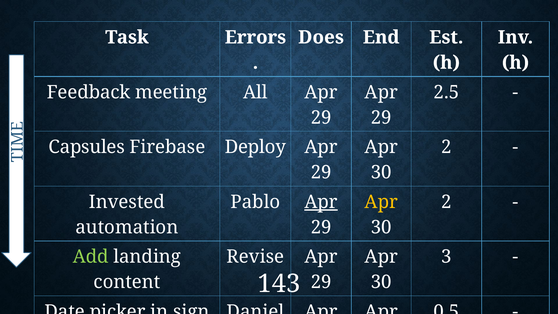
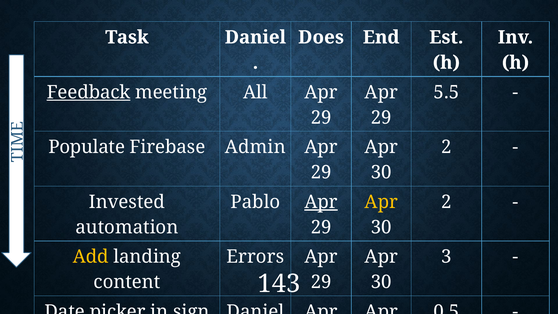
Task Errors: Errors -> Daniel (255, 37)
Feedback underline: none -> present (89, 92)
2.5: 2.5 -> 5.5 (446, 92)
Capsules: Capsules -> Populate (87, 147)
Deploy: Deploy -> Admin (255, 147)
Add colour: light green -> yellow (91, 257)
Revise: Revise -> Errors (255, 257)
